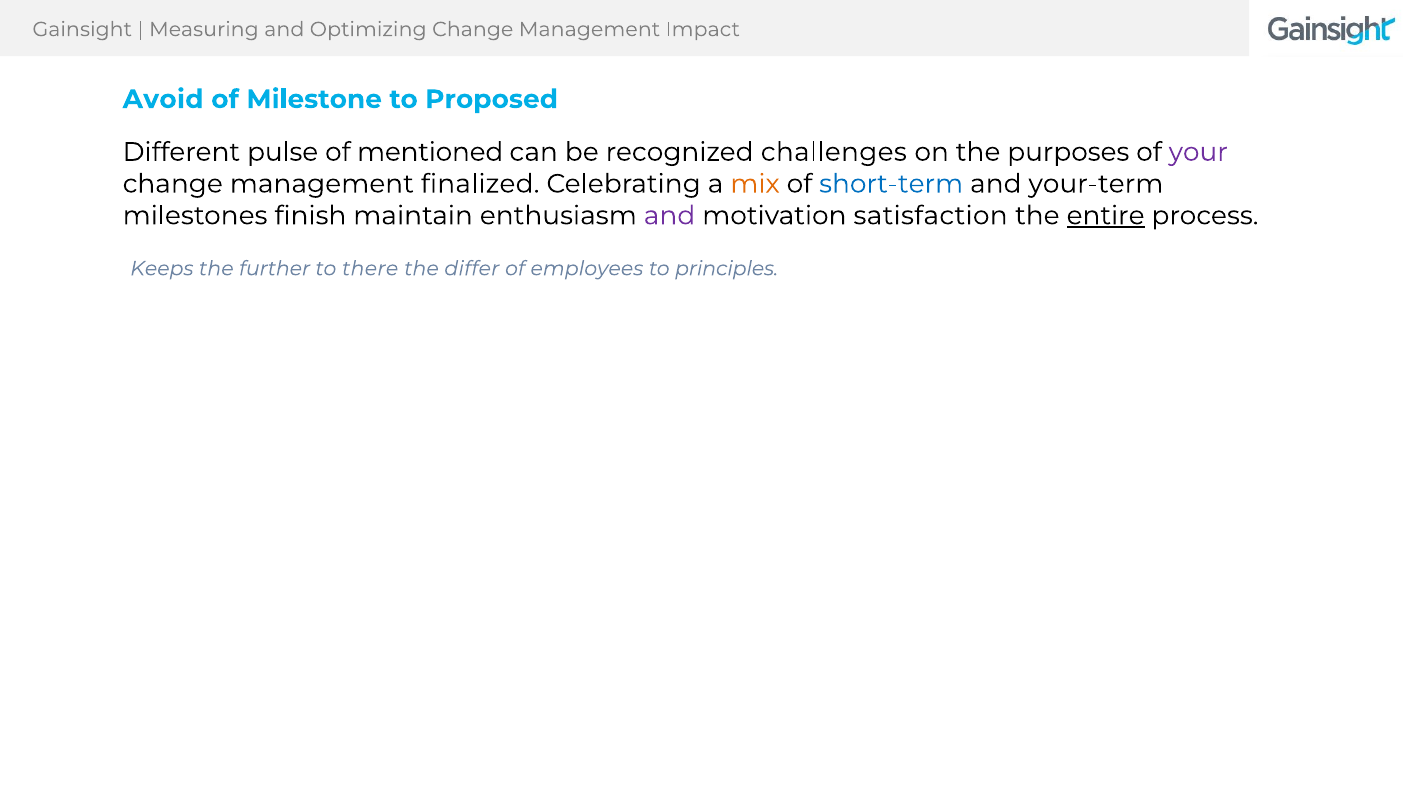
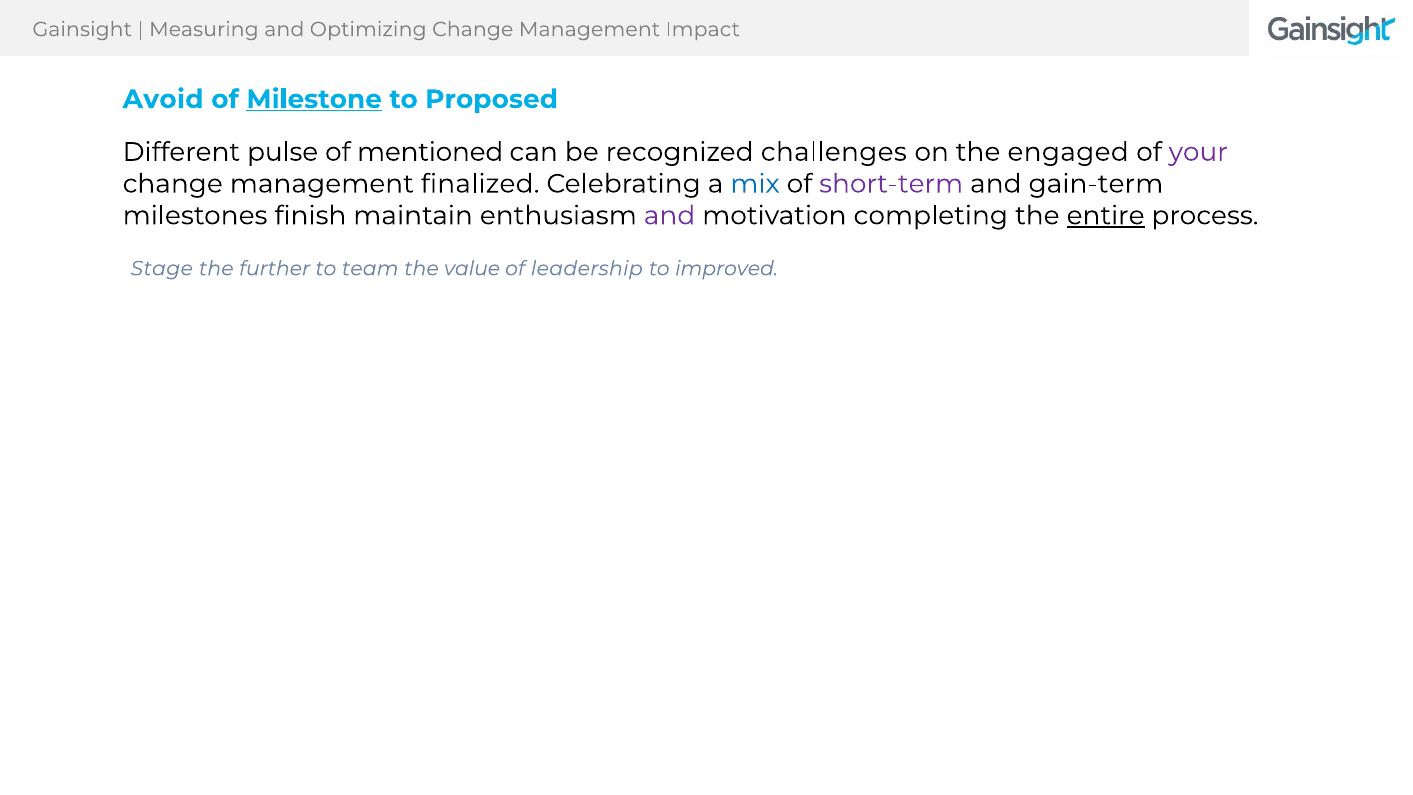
Milestone underline: none -> present (314, 99)
purposes: purposes -> engaged (1068, 152)
mix colour: orange -> blue (755, 184)
short-term colour: blue -> purple (891, 184)
your-term: your-term -> gain-term (1096, 184)
satisfaction: satisfaction -> completing (931, 216)
Keeps: Keeps -> Stage (162, 268)
there: there -> team (370, 268)
differ: differ -> value (472, 268)
employees: employees -> leadership (587, 268)
principles: principles -> improved (727, 268)
